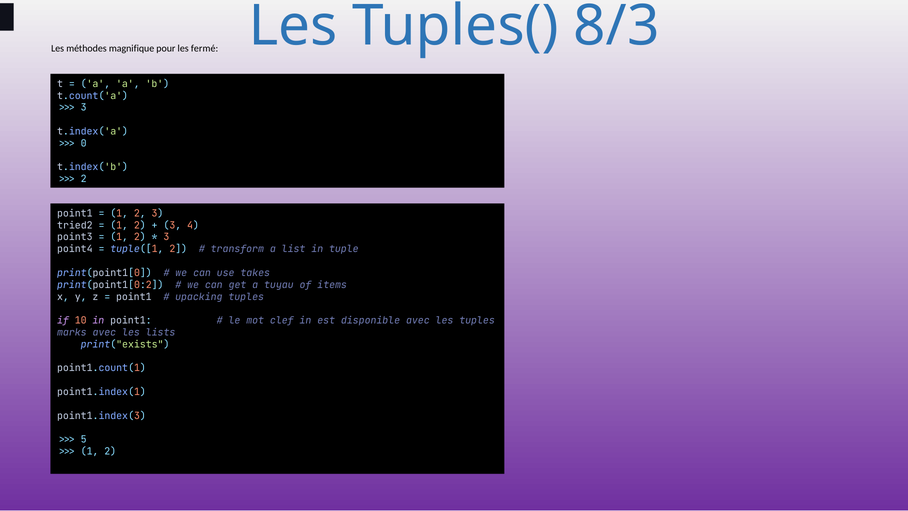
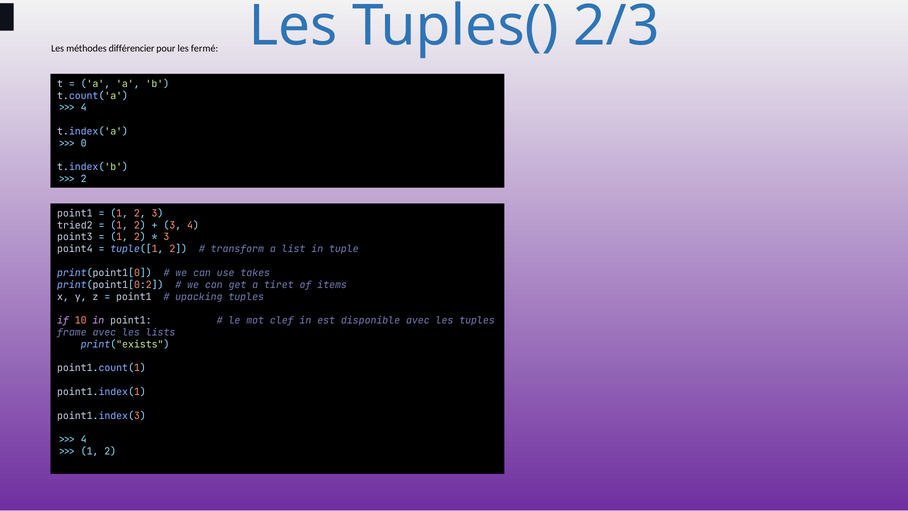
8/3: 8/3 -> 2/3 (616, 26)
magnifique: magnifique -> différencier (132, 48)
3: 3 -> 4 (84, 108)
tuyau: tuyau -> tiret (279, 285)
marks: marks -> frame (72, 332)
5: 5 -> 4 (84, 439)
